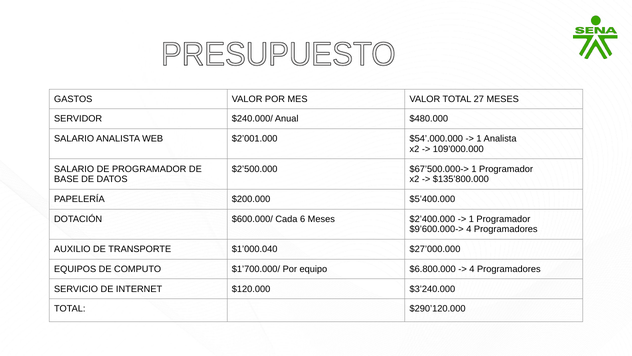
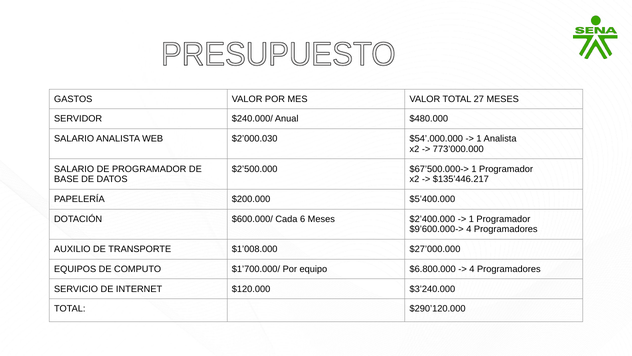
$2’001.000: $2’001.000 -> $2’000.030 (255, 139)
109’000.000: 109’000.000 -> 773’000.000 (458, 149)
$135’800.000: $135’800.000 -> $135’446.217 (461, 179)
$1’000.040: $1’000.040 -> $1’008.000 (255, 249)
